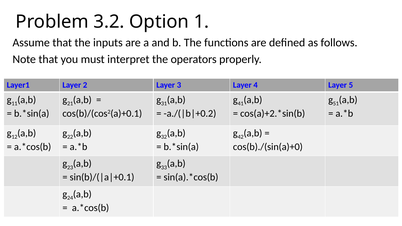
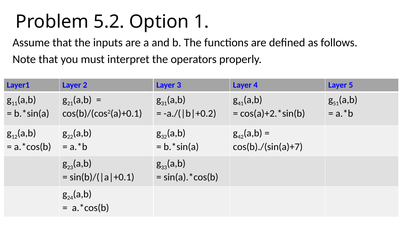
3.2: 3.2 -> 5.2 (109, 22)
cos(b)./(sin(a)+0: cos(b)./(sin(a)+0 -> cos(b)./(sin(a)+7 (268, 147)
